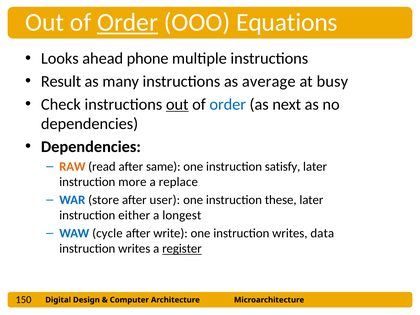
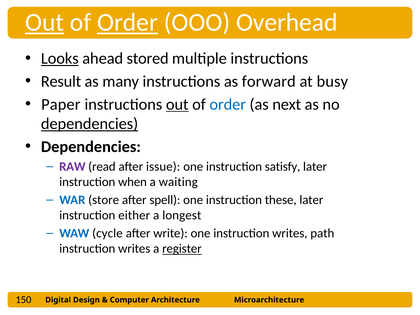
Out underline: none -> present (45, 22)
Equations: Equations -> Overhead (287, 22)
Looks underline: none -> present (60, 59)
phone: phone -> stored (148, 59)
average: average -> forward (269, 81)
Check: Check -> Paper (61, 104)
dependencies underline: none -> present (90, 124)
RAW colour: orange -> purple (72, 167)
same: same -> issue (163, 167)
more: more -> when (133, 182)
replace: replace -> waiting (178, 182)
user: user -> spell (165, 200)
data: data -> path (322, 233)
